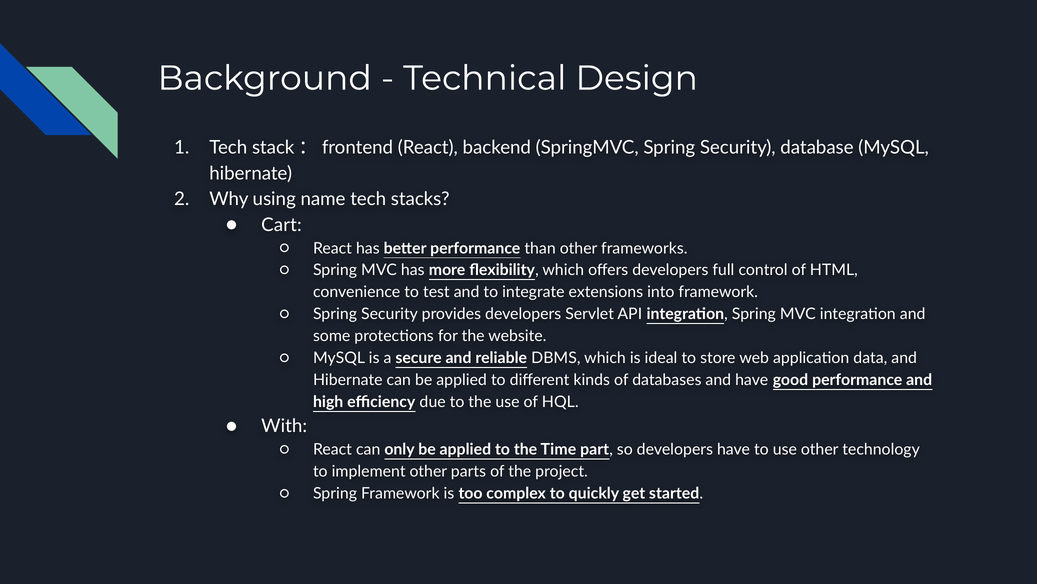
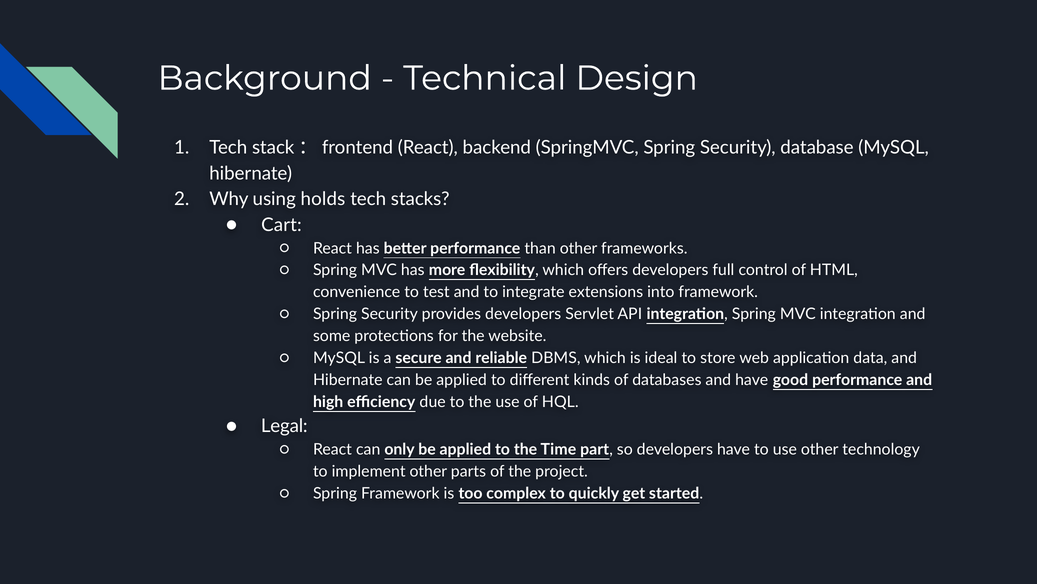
name: name -> holds (323, 199)
With: With -> Legal (284, 426)
